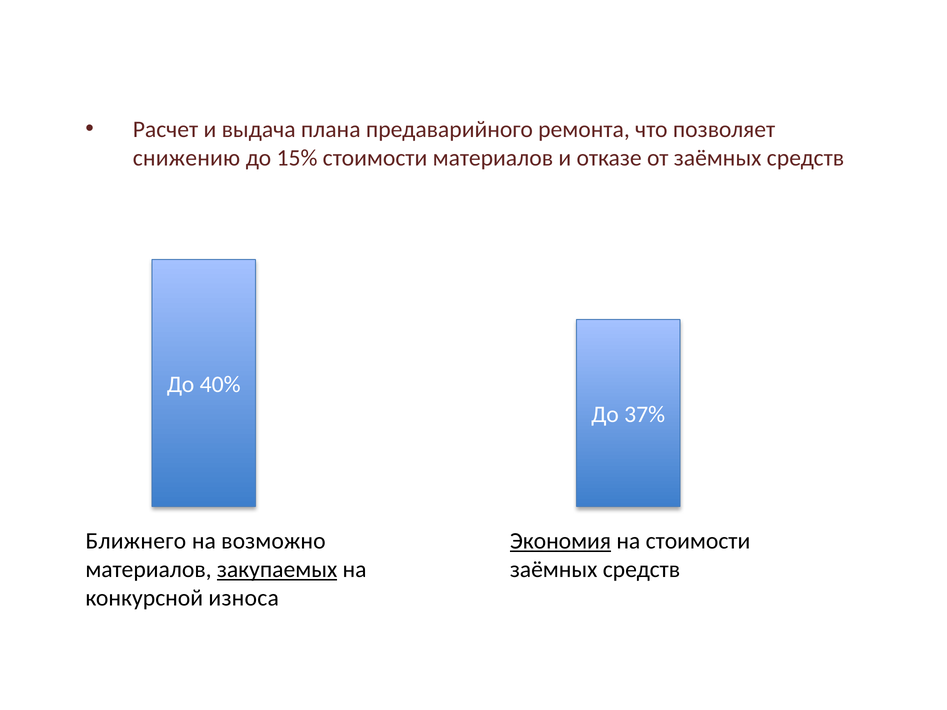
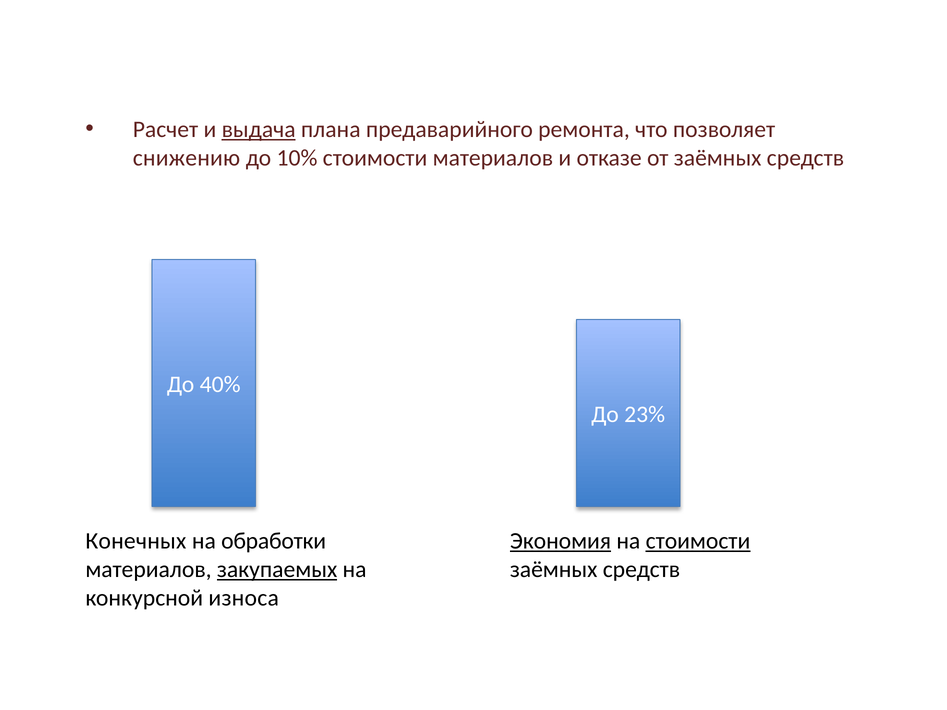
выдача underline: none -> present (259, 130)
15%: 15% -> 10% (297, 158)
37%: 37% -> 23% (645, 415)
Ближнего: Ближнего -> Конечных (136, 541)
возможно: возможно -> обработки (274, 541)
стоимости underline: none -> present (698, 541)
